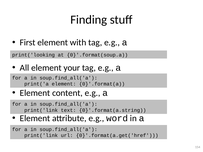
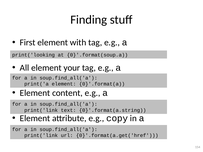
word: word -> copy (117, 118)
